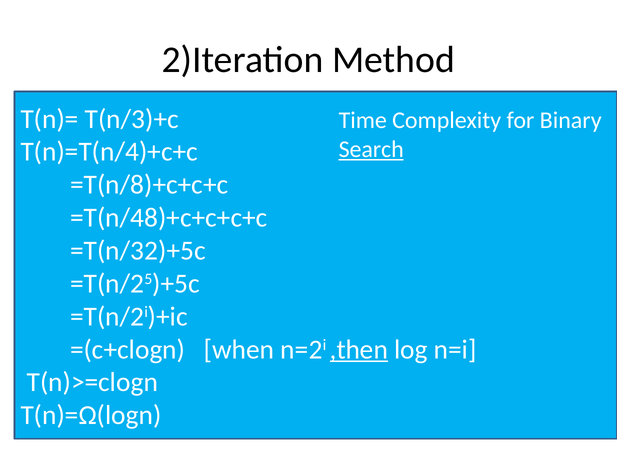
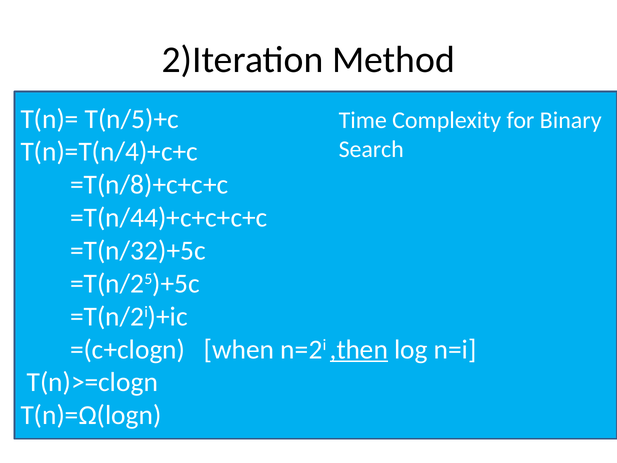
T(n/3)+c: T(n/3)+c -> T(n/5)+c (132, 119)
Search underline: present -> none (371, 149)
=T(n/48)+c+c+c+c: =T(n/48)+c+c+c+c -> =T(n/44)+c+c+c+c (169, 218)
